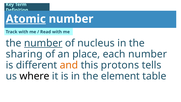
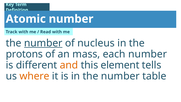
Atomic underline: present -> none (26, 19)
sharing: sharing -> protons (24, 54)
place: place -> mass (86, 54)
protons: protons -> element (120, 65)
where colour: black -> orange (34, 76)
in the element: element -> number (120, 76)
